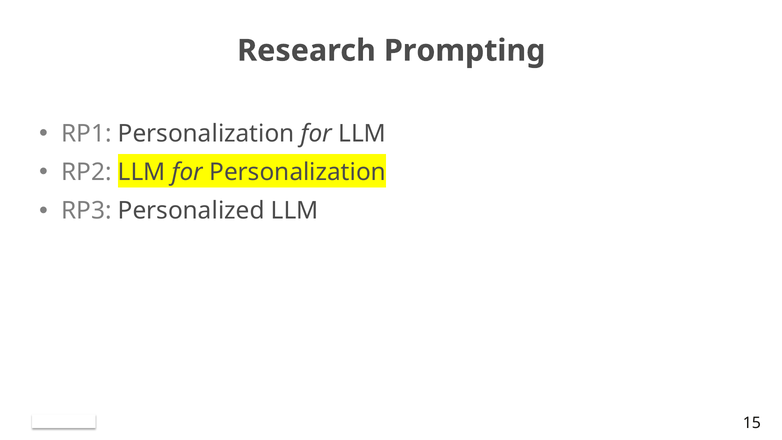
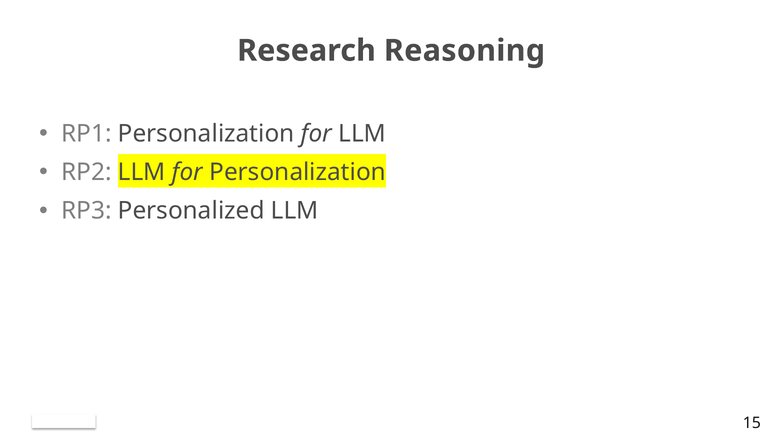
Prompting: Prompting -> Reasoning (464, 51)
